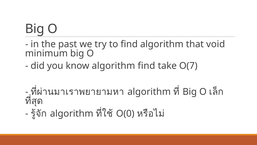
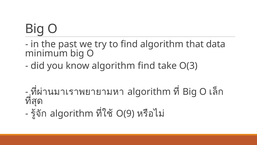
void: void -> data (216, 44)
O(7: O(7 -> O(3 (188, 66)
O(0: O(0 -> O(9 (125, 113)
